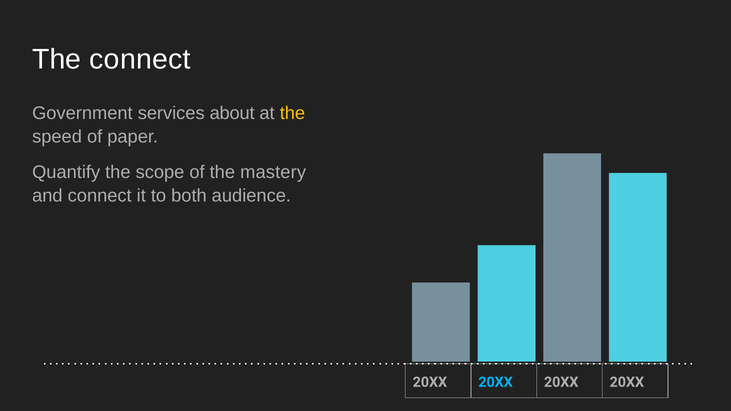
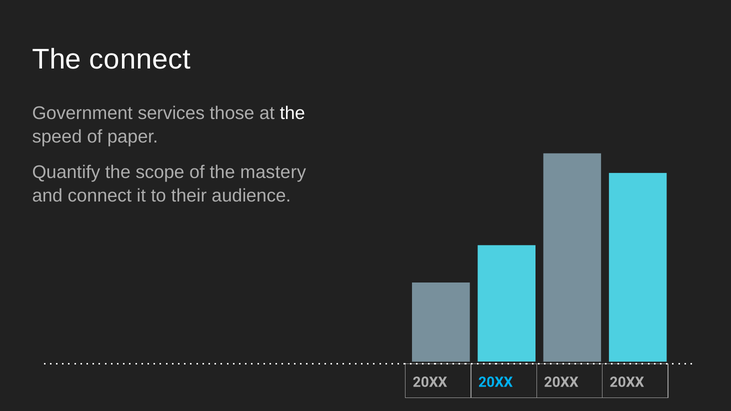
about: about -> those (232, 113)
the colour: yellow -> white (292, 113)
both: both -> their (189, 196)
